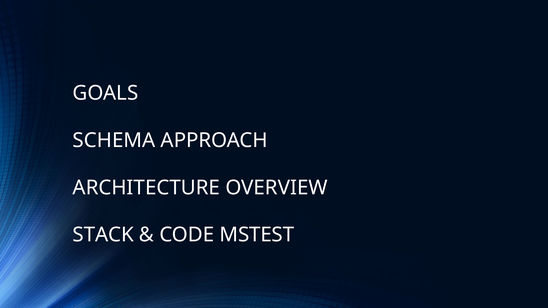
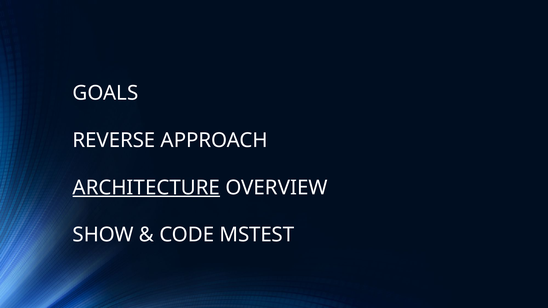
SCHEMA: SCHEMA -> REVERSE (114, 141)
ARCHITECTURE underline: none -> present (146, 188)
STACK: STACK -> SHOW (103, 235)
